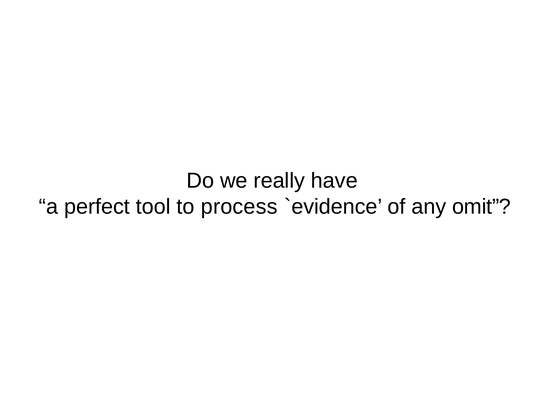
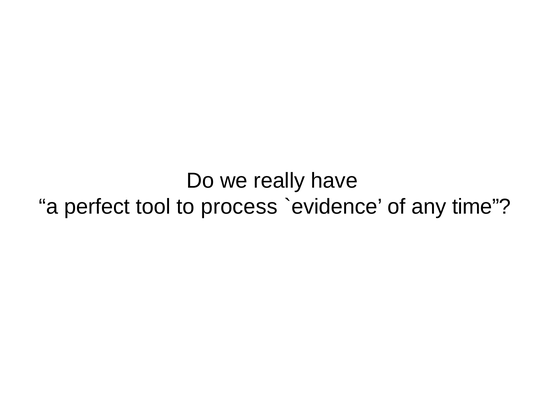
omit: omit -> time (482, 206)
